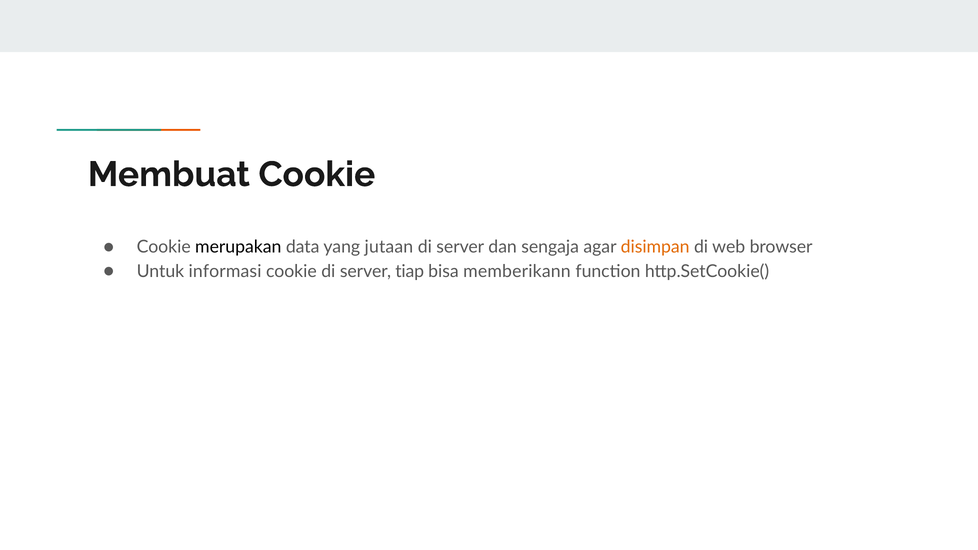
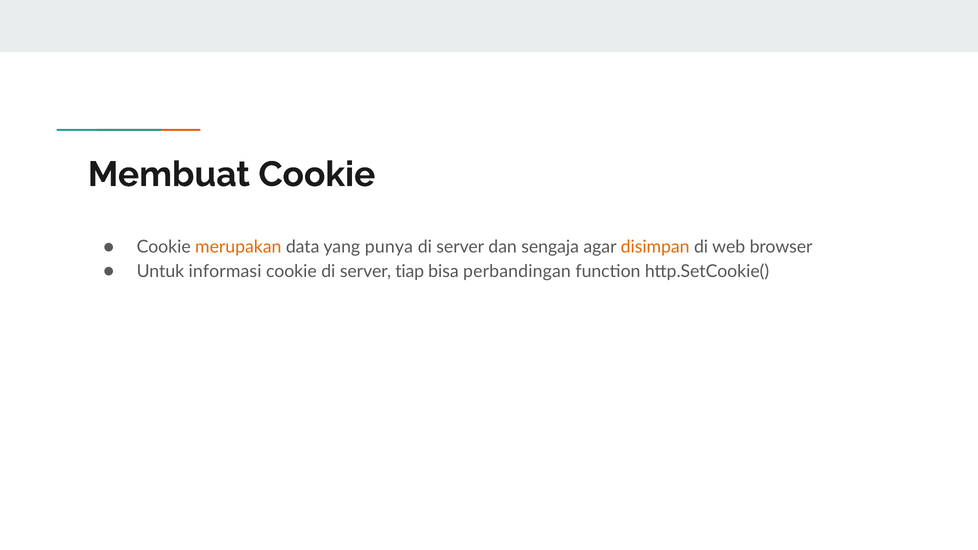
merupakan colour: black -> orange (238, 247)
jutaan: jutaan -> punya (389, 247)
memberikann: memberikann -> perbandingan (517, 272)
